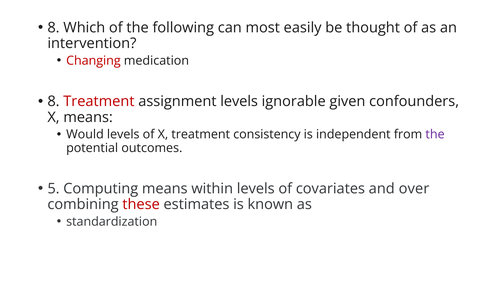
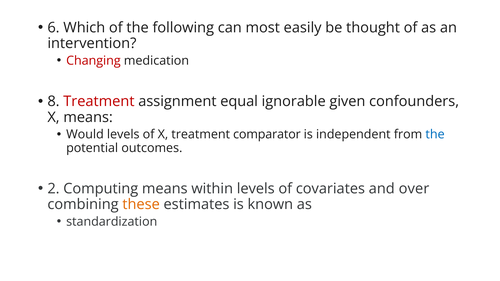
8: 8 -> 6 (53, 28)
assignment levels: levels -> equal (239, 102)
consistency: consistency -> comparator (267, 135)
the colour: purple -> blue (435, 135)
5: 5 -> 2 (53, 189)
these colour: red -> orange (141, 205)
